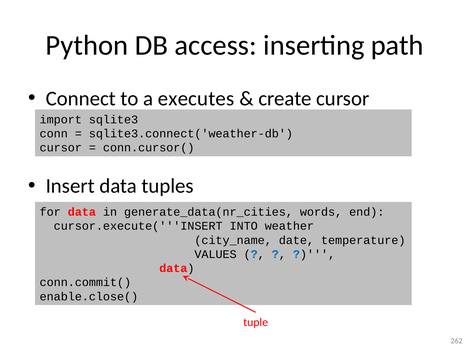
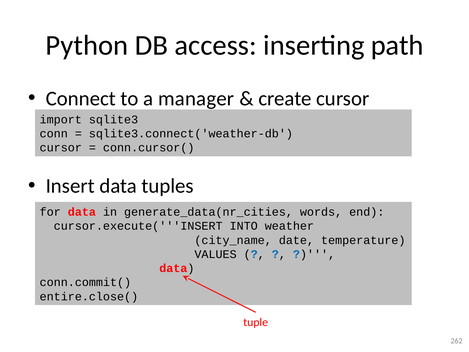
executes: executes -> manager (196, 98)
enable.close(: enable.close( -> entire.close( (89, 296)
